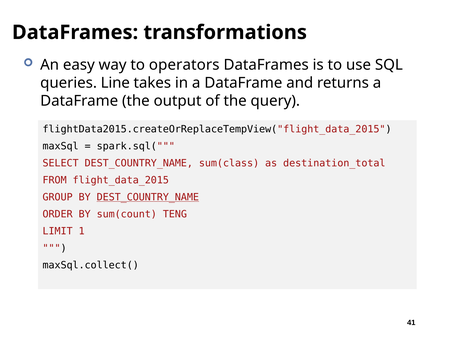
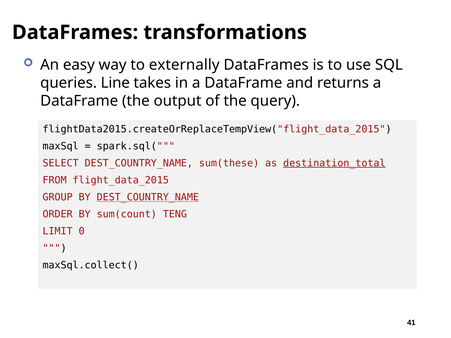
operators: operators -> externally (184, 65)
sum(class: sum(class -> sum(these (229, 163)
destination_total underline: none -> present (334, 163)
1: 1 -> 0 (82, 231)
